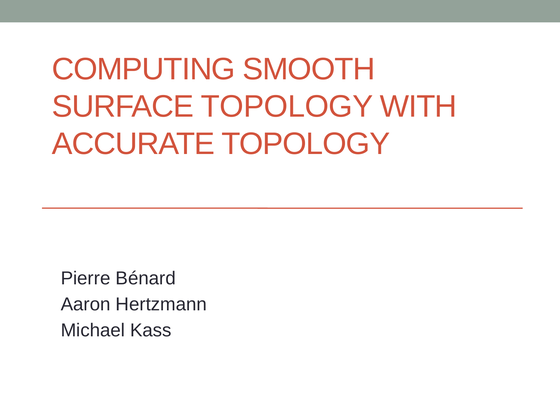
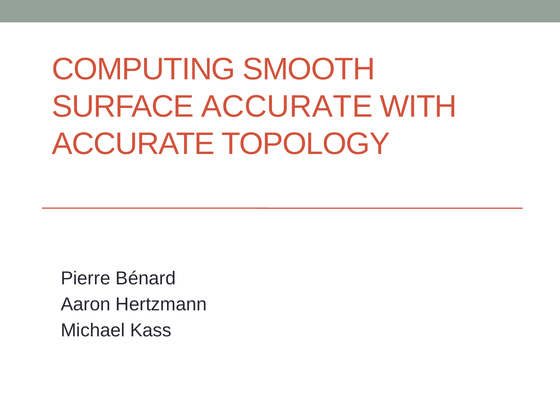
SURFACE TOPOLOGY: TOPOLOGY -> ACCURATE (287, 107)
